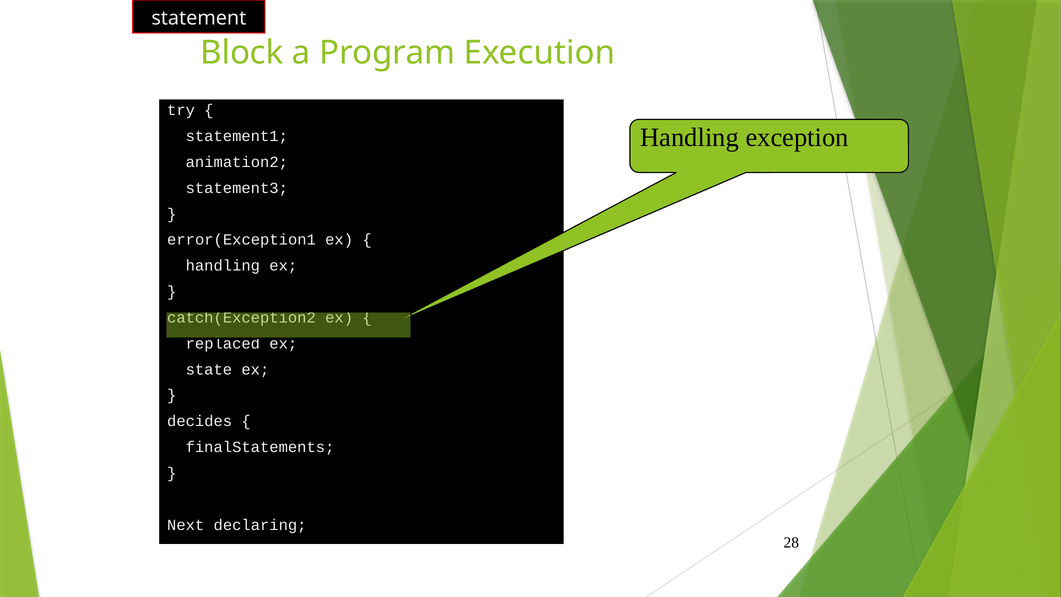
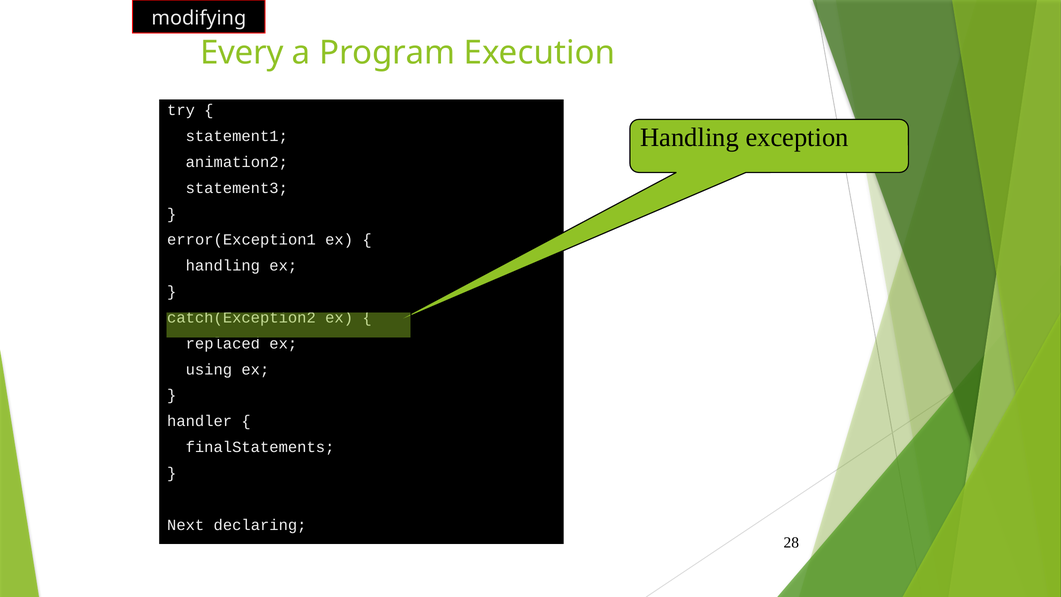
statement: statement -> modifying (199, 18)
Block: Block -> Every (242, 53)
state: state -> using (209, 369)
decides: decides -> handler (200, 421)
